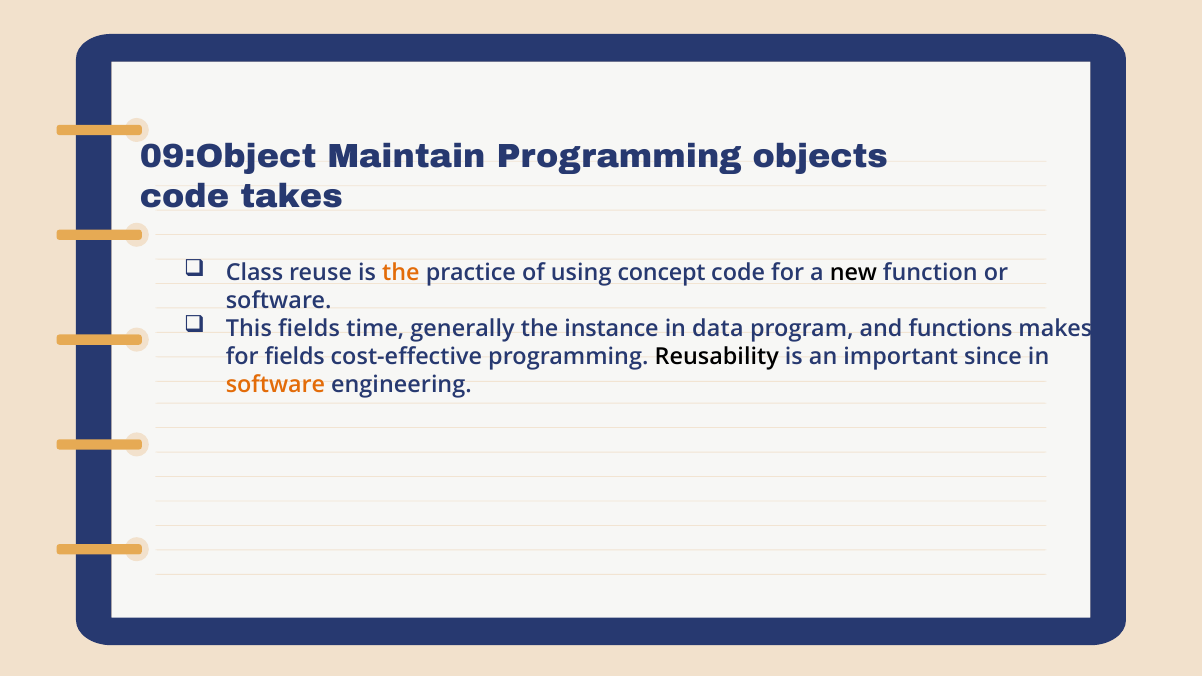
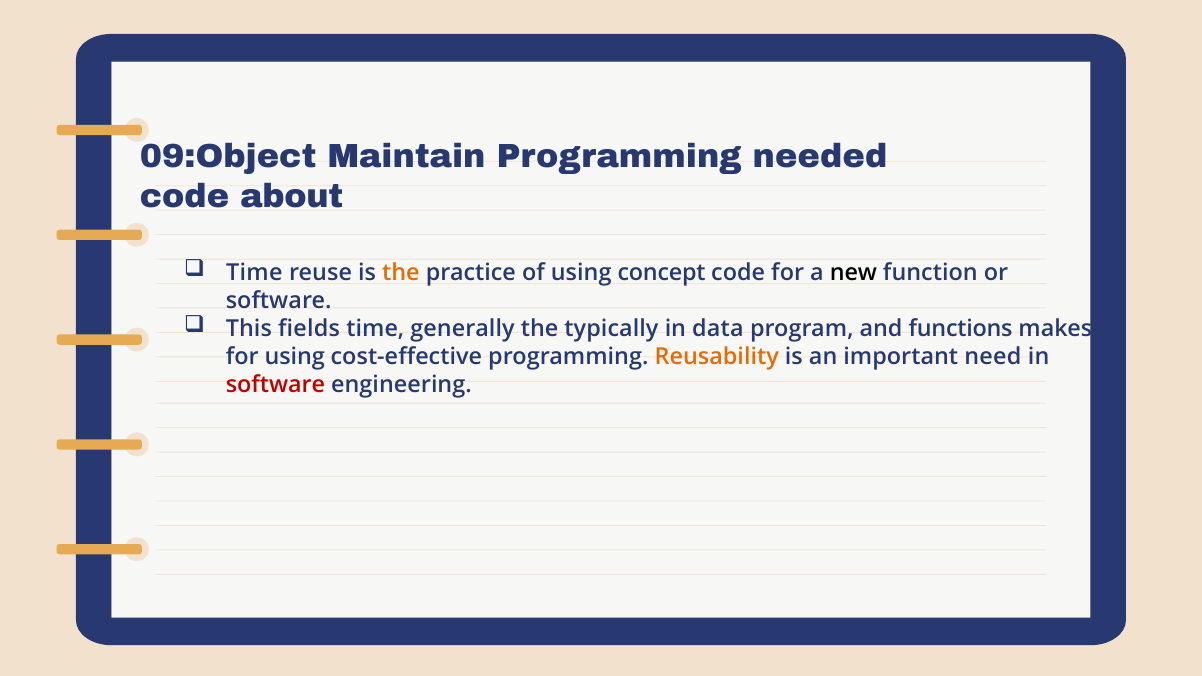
objects: objects -> needed (820, 157)
takes: takes -> about (292, 197)
Class: Class -> Time (254, 272)
instance: instance -> typically (611, 329)
for fields: fields -> using (295, 357)
Reusability colour: black -> orange (717, 357)
since: since -> need (993, 357)
software colour: orange -> red (275, 385)
